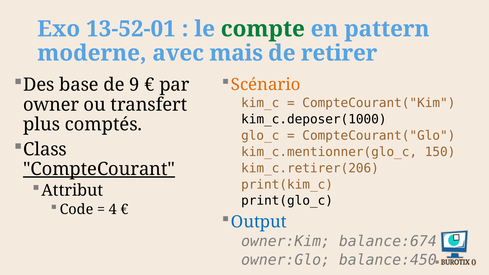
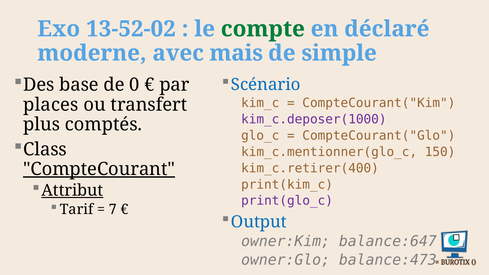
13-52-01: 13-52-01 -> 13-52-02 (131, 29)
pattern: pattern -> déclaré (387, 29)
retirer: retirer -> simple (339, 53)
9: 9 -> 0 (134, 85)
Scénario colour: orange -> blue (266, 85)
owner: owner -> places (51, 105)
kim_c.deposer(1000 colour: black -> purple (314, 119)
kim_c.retirer(206: kim_c.retirer(206 -> kim_c.retirer(400 (310, 168)
Attribut underline: none -> present (72, 190)
print(glo_c colour: black -> purple (287, 201)
Code: Code -> Tarif (77, 209)
4: 4 -> 7 (113, 209)
balance:674: balance:674 -> balance:647 (388, 241)
balance:450: balance:450 -> balance:473 (388, 260)
